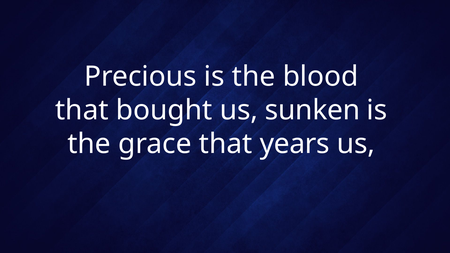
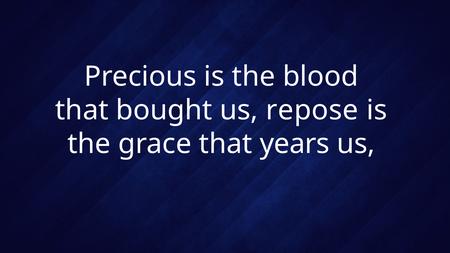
sunken: sunken -> repose (312, 110)
